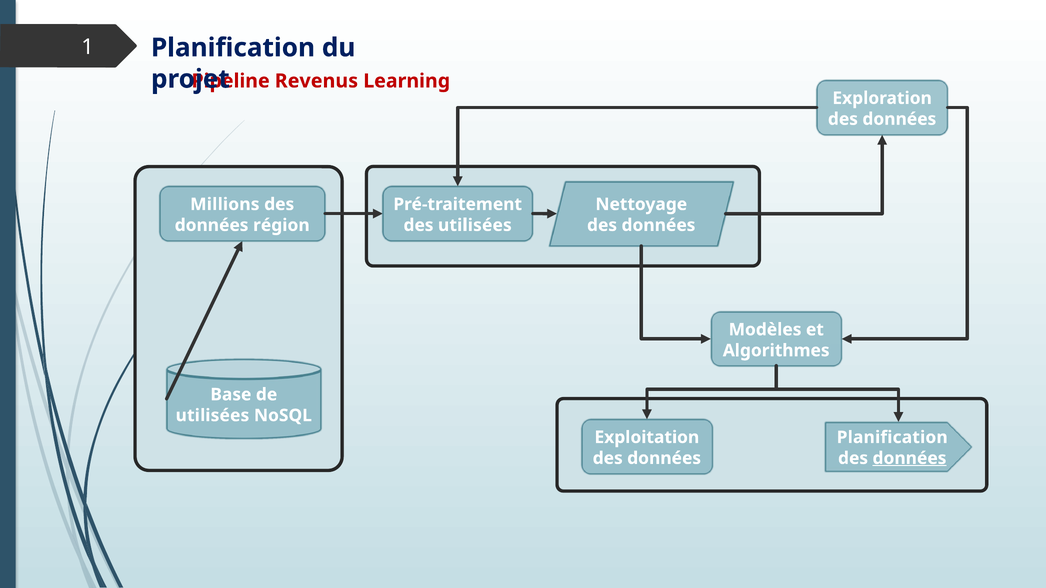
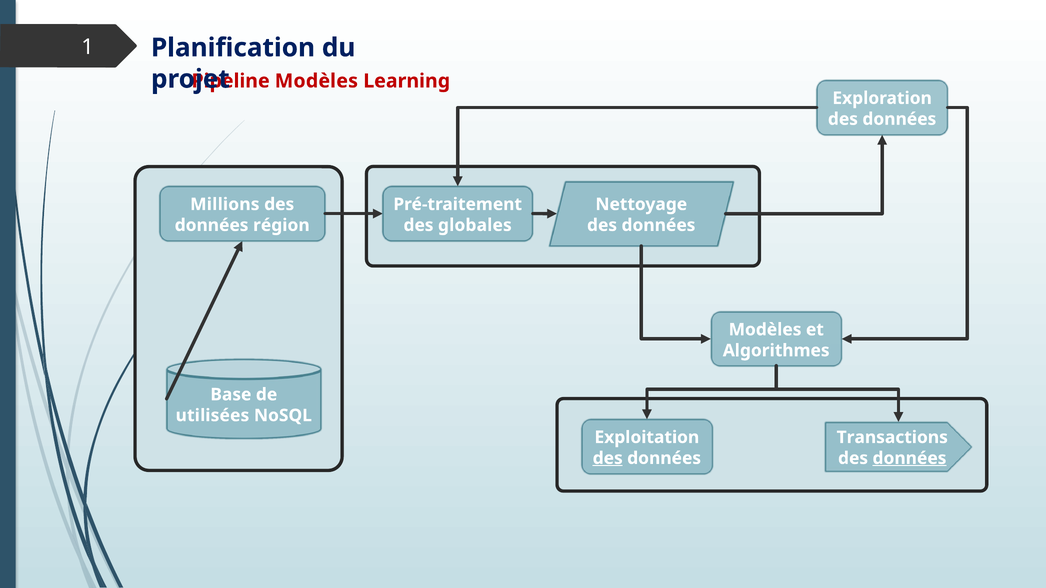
Revenus: Revenus -> Modèles (316, 81)
des utilisées: utilisées -> globales (475, 225)
Planification: Planification -> Transactions (892, 438)
des underline: none -> present (608, 458)
